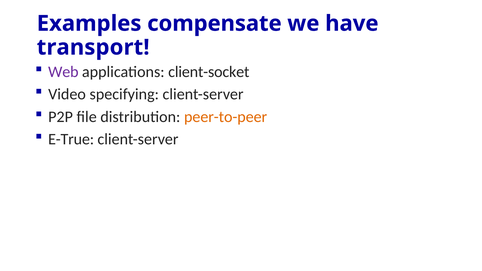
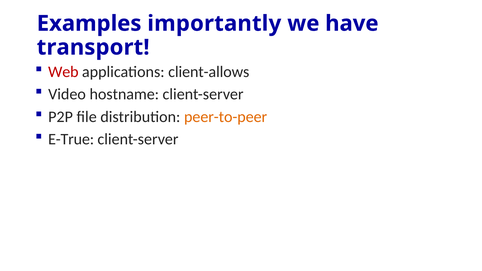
compensate: compensate -> importantly (214, 23)
Web colour: purple -> red (63, 72)
client-socket: client-socket -> client-allows (209, 72)
specifying: specifying -> hostname (124, 94)
